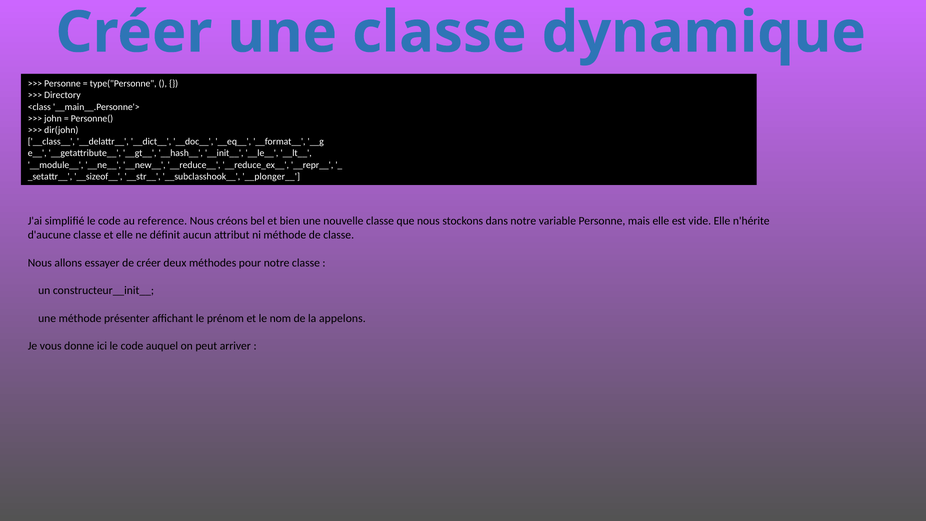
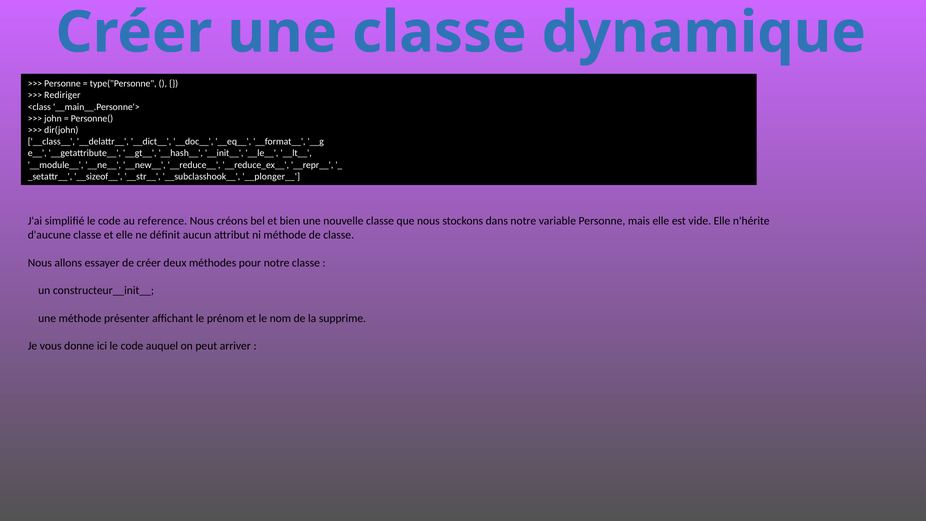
Directory: Directory -> Rediriger (62, 95)
appelons: appelons -> supprime (342, 318)
